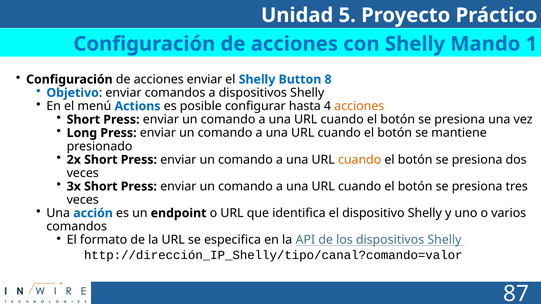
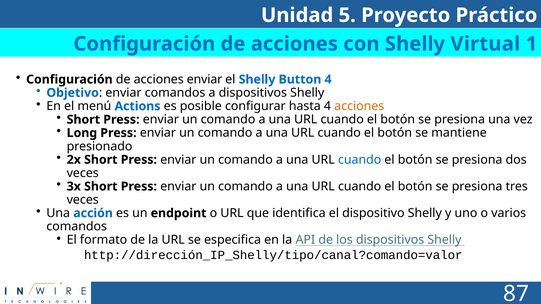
Mando: Mando -> Virtual (485, 44)
Button 8: 8 -> 4 (328, 80)
cuando colour: orange -> blue (360, 160)
